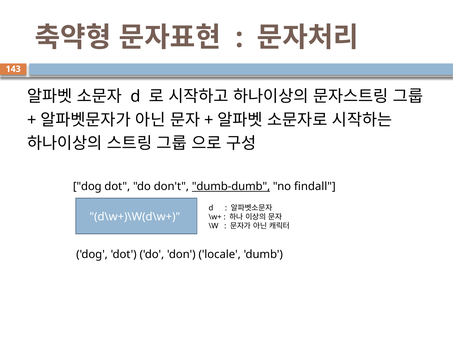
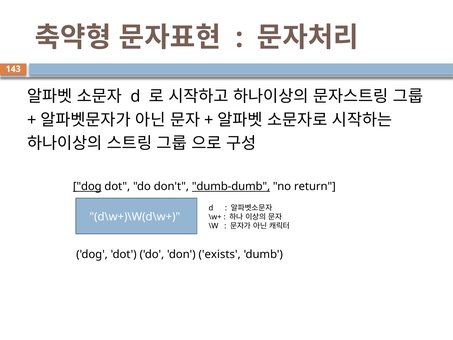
dog underline: none -> present (87, 186)
findall: findall -> return (315, 186)
locale: locale -> exists (220, 254)
